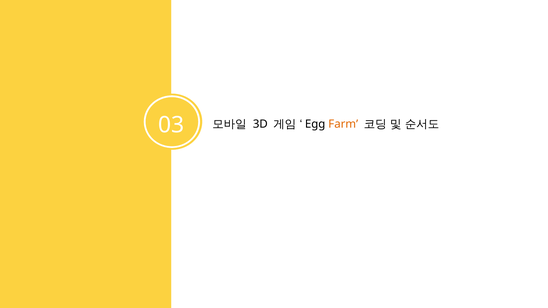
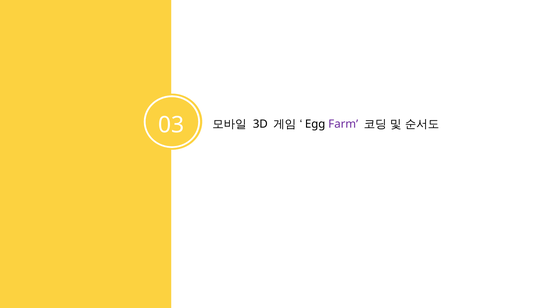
Farm colour: orange -> purple (343, 124)
